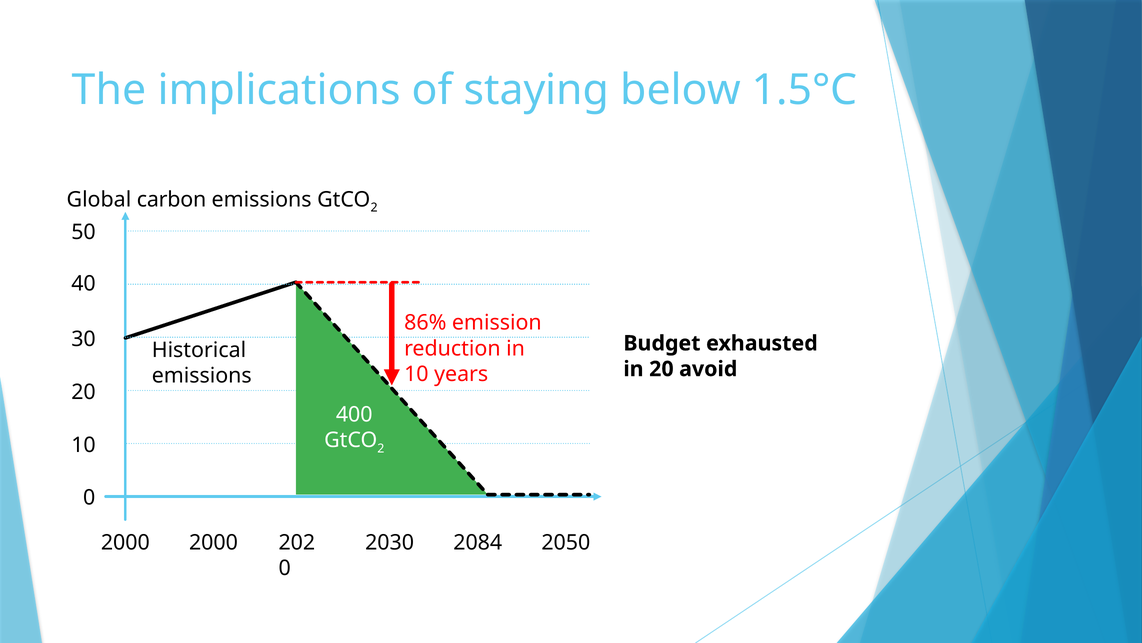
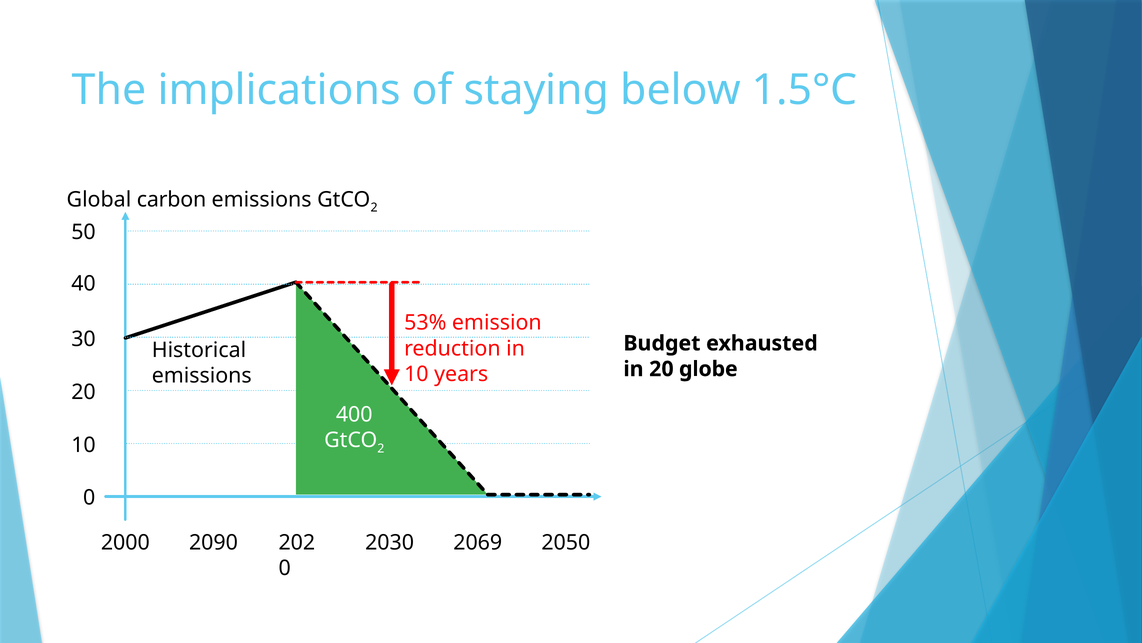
86%: 86% -> 53% (425, 323)
avoid: avoid -> globe (708, 369)
2000 2000: 2000 -> 2090 (213, 542)
2084: 2084 -> 2069 (478, 542)
